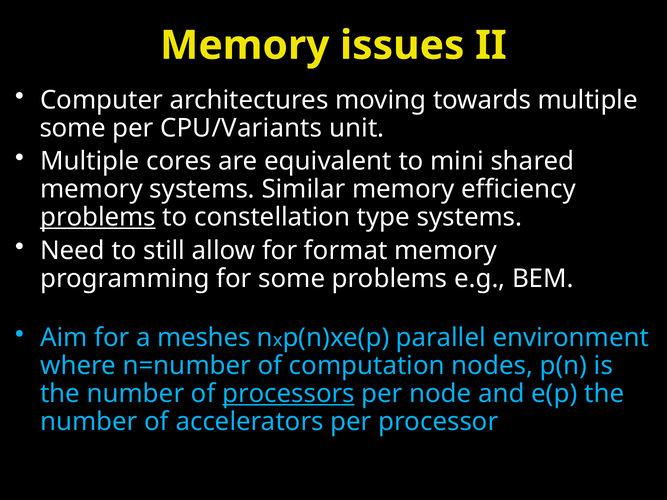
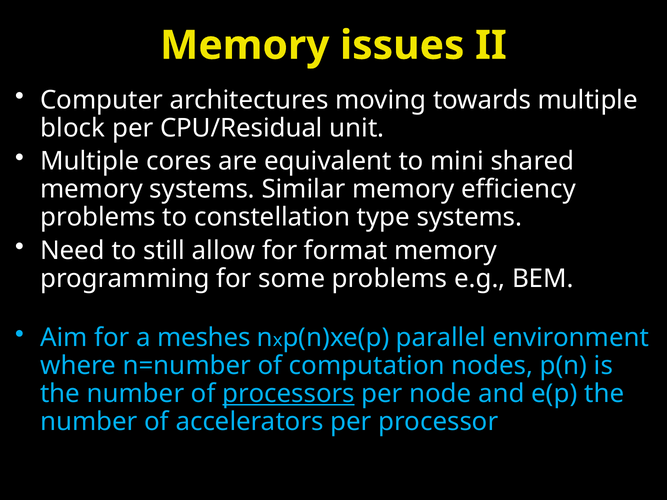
some: some -> block (73, 128)
CPU/Variants: CPU/Variants -> CPU/Residual (241, 128)
problems underline: present -> none (98, 217)
